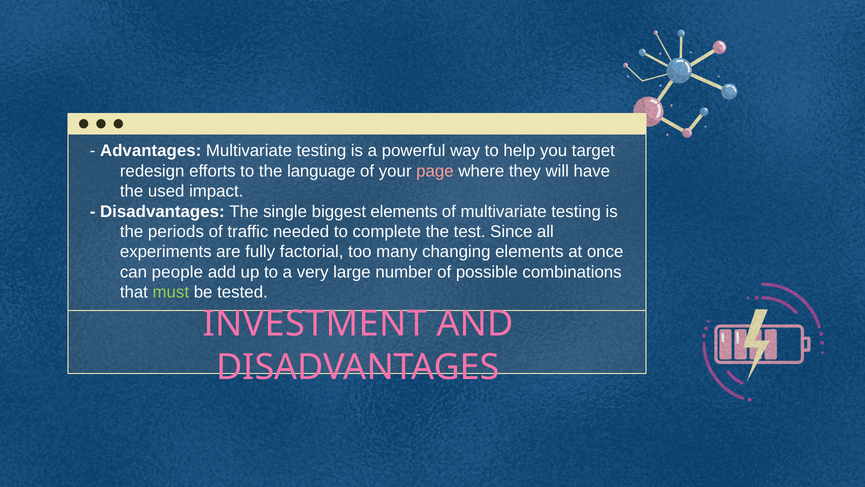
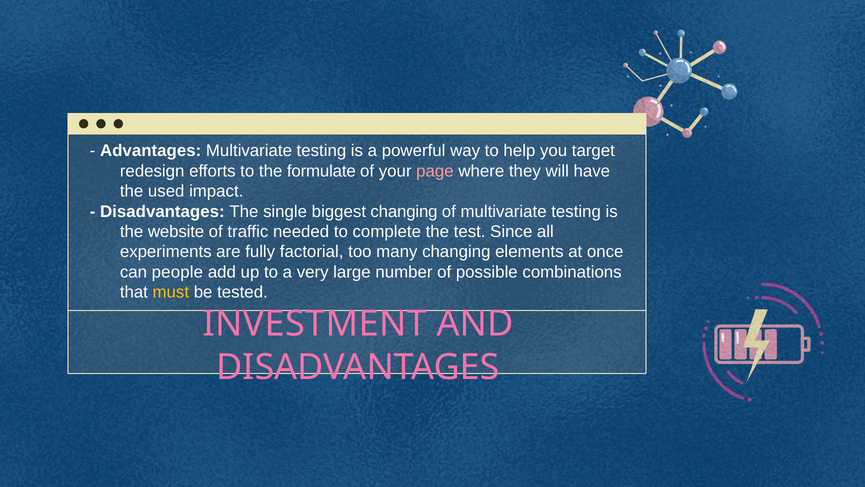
language: language -> formulate (321, 171)
biggest elements: elements -> changing (404, 211)
periods: periods -> website (176, 231)
must colour: light green -> yellow (171, 292)
